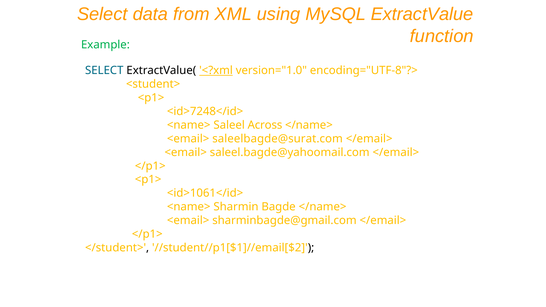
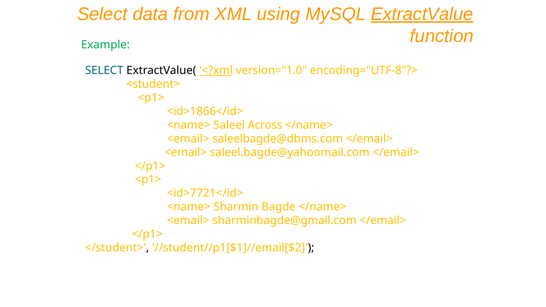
ExtractValue underline: none -> present (422, 14)
<id>7248</id>: <id>7248</id> -> <id>1866</id> (205, 111)
saleelbagde@surat.com: saleelbagde@surat.com -> saleelbagde@dbms.com (278, 139)
<id>1061</id>: <id>1061</id> -> <id>7721</id> (205, 193)
